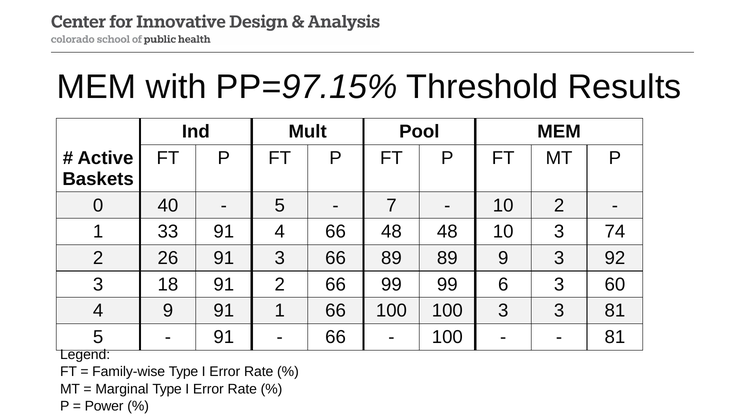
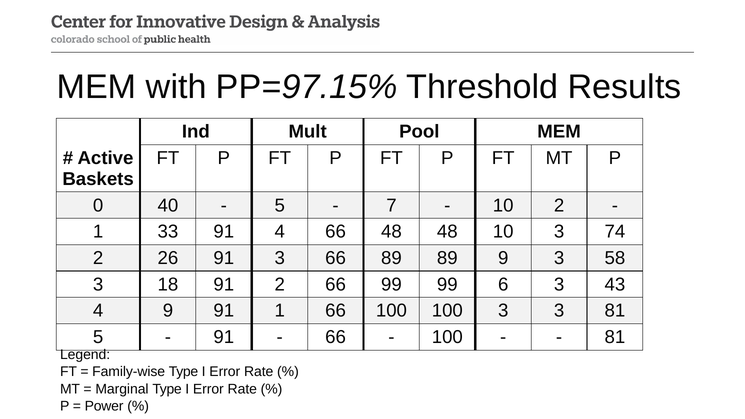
92: 92 -> 58 (615, 258)
60: 60 -> 43 (615, 285)
